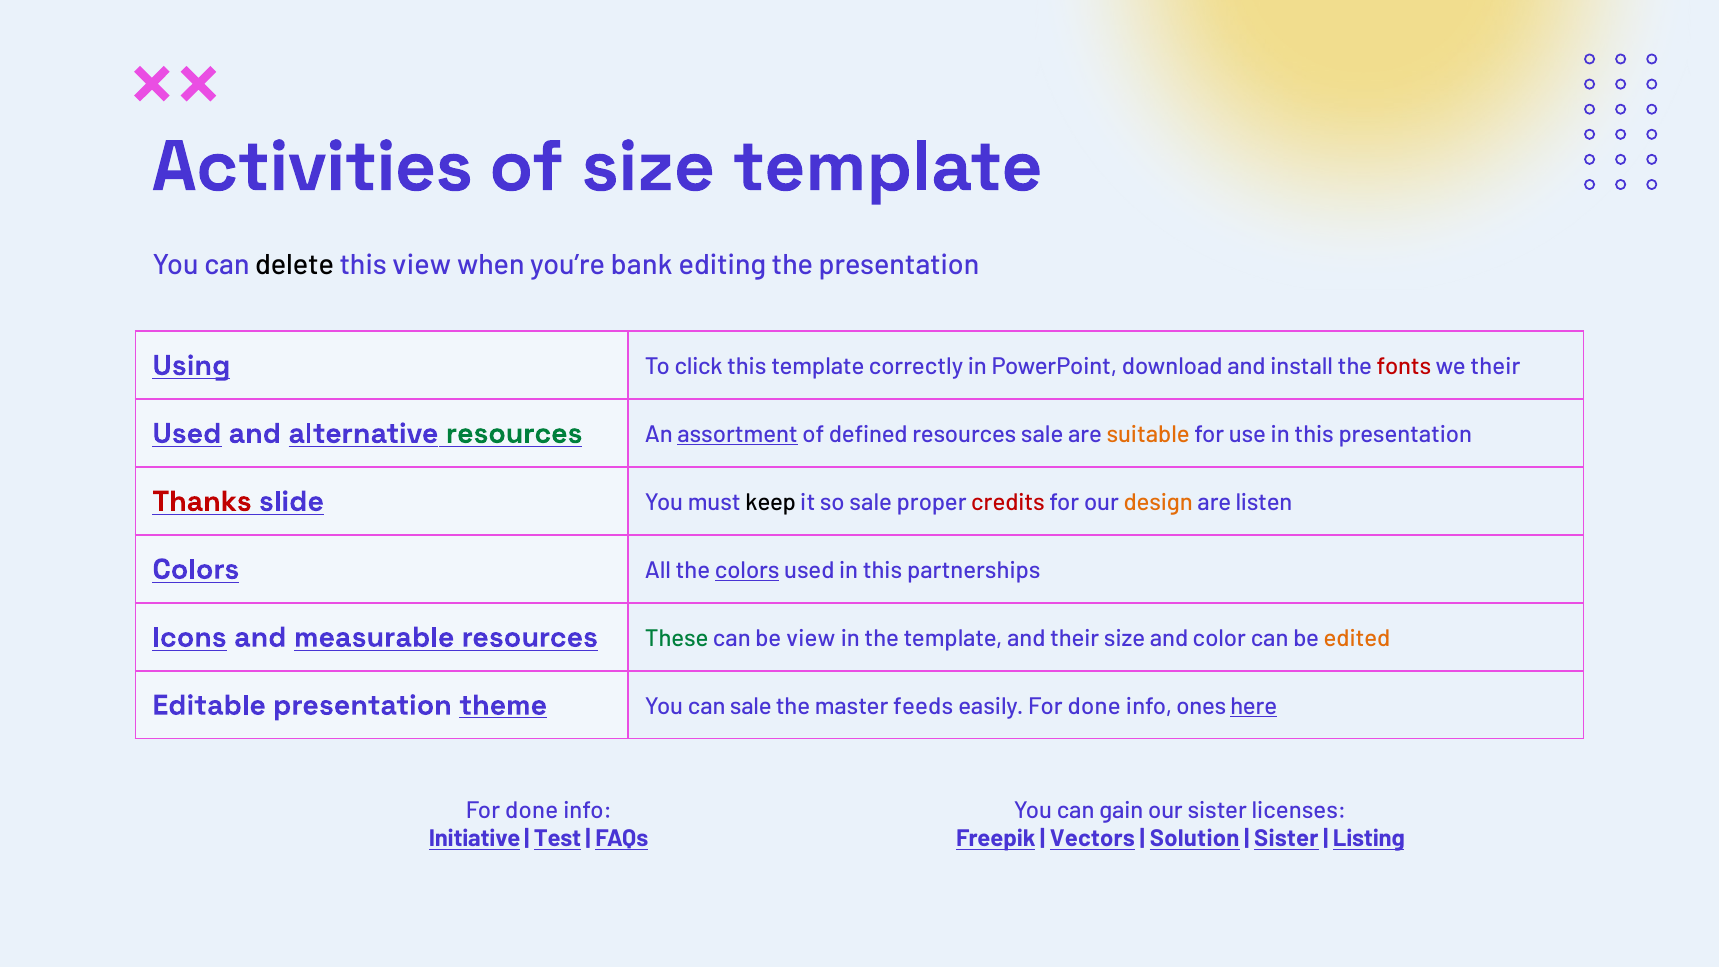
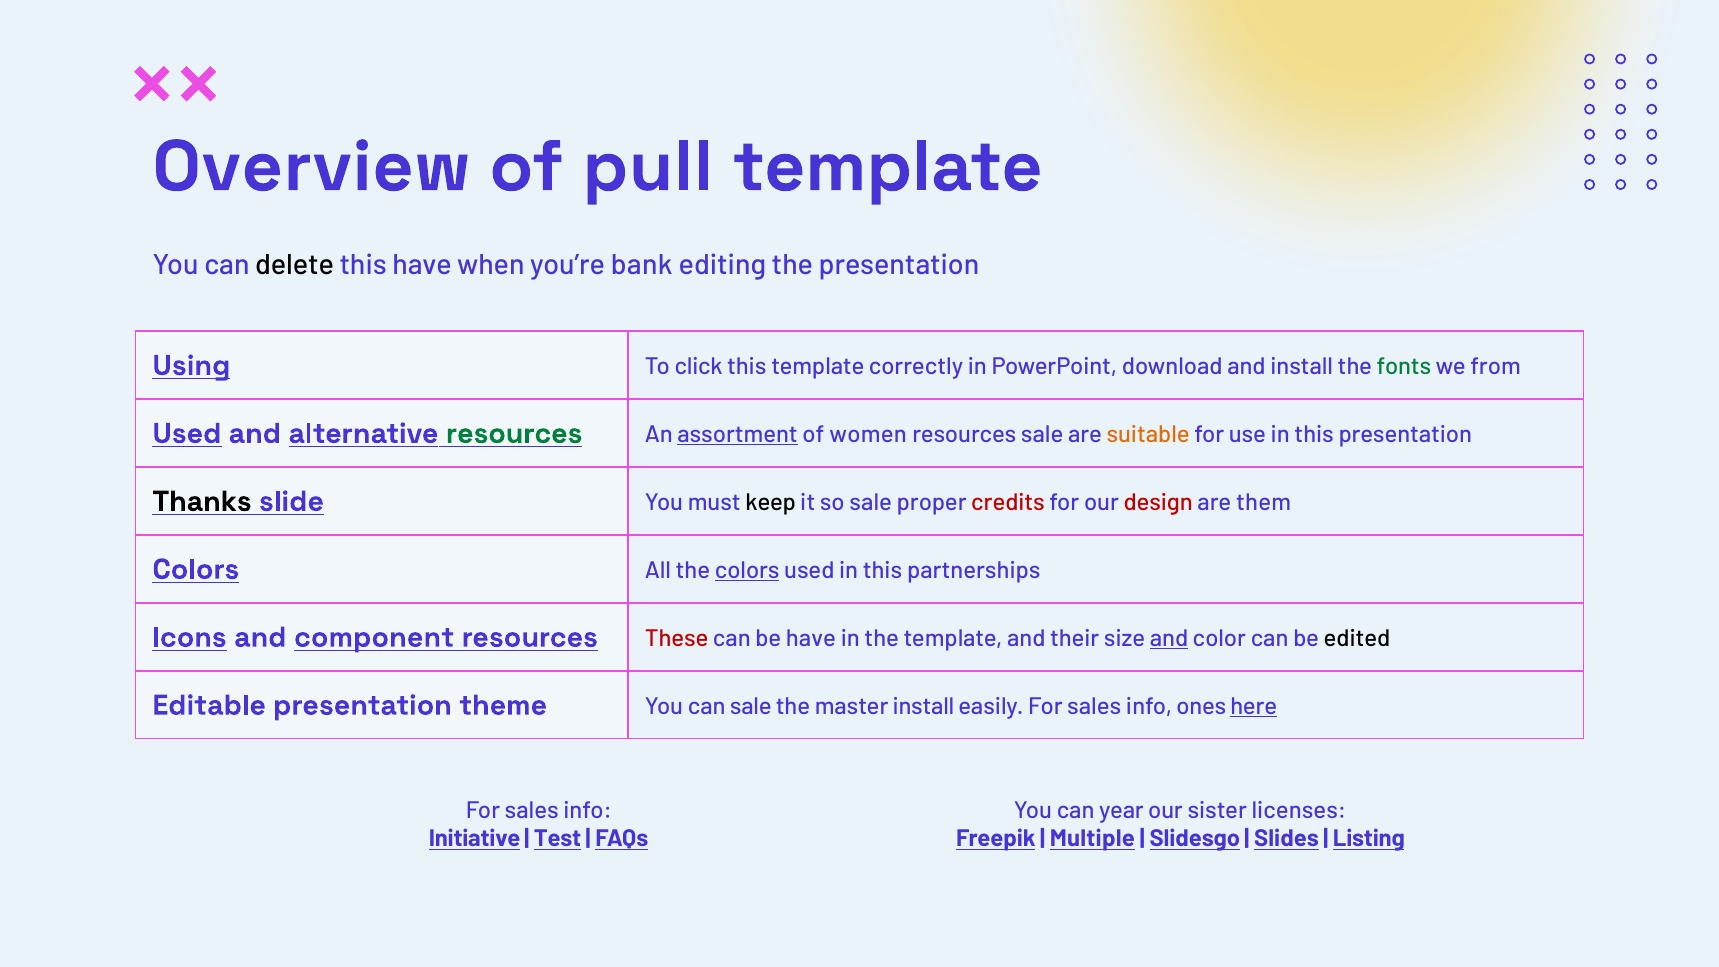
Activities: Activities -> Overview (312, 167)
of size: size -> pull (648, 167)
this view: view -> have (422, 265)
fonts colour: red -> green (1404, 367)
we their: their -> from (1496, 367)
defined: defined -> women (868, 434)
Thanks colour: red -> black (202, 501)
design colour: orange -> red (1158, 502)
listen: listen -> them (1264, 502)
measurable: measurable -> component (374, 637)
These colour: green -> red (677, 638)
be view: view -> have (811, 638)
and underline: none -> present (1169, 638)
edited colour: orange -> black (1357, 638)
theme underline: present -> none (503, 705)
master feeds: feeds -> install (923, 706)
easily For done: done -> sales (1094, 706)
done: done -> sales (532, 810)
gain: gain -> year (1121, 810)
Vectors: Vectors -> Multiple (1092, 839)
Solution: Solution -> Slidesgo (1195, 839)
Sister: Sister -> Slides (1286, 839)
